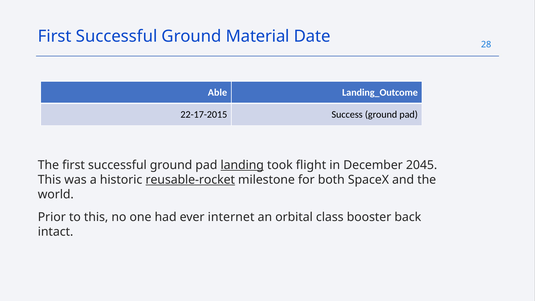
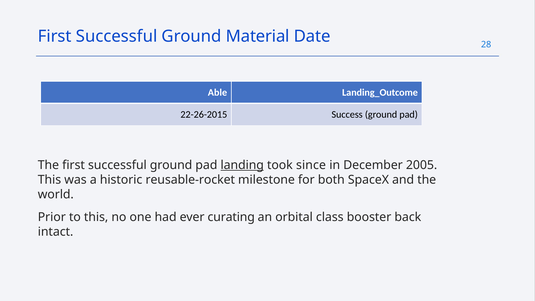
22-17-2015: 22-17-2015 -> 22-26-2015 (204, 114)
flight: flight -> since (311, 165)
2045: 2045 -> 2005 (422, 165)
reusable-rocket underline: present -> none (190, 180)
internet: internet -> curating (231, 217)
